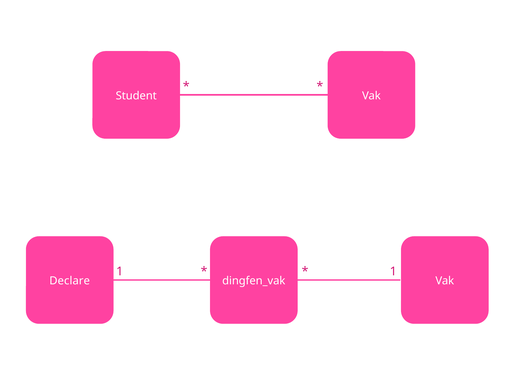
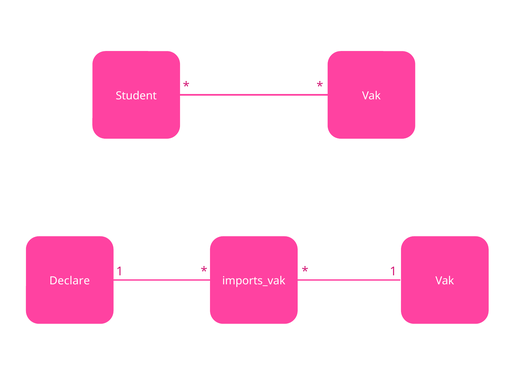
dingfen_vak: dingfen_vak -> imports_vak (254, 281)
